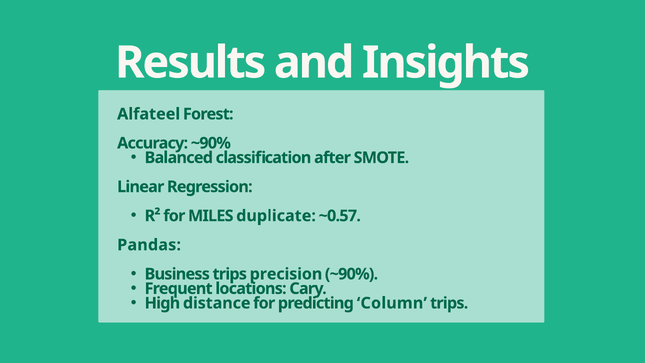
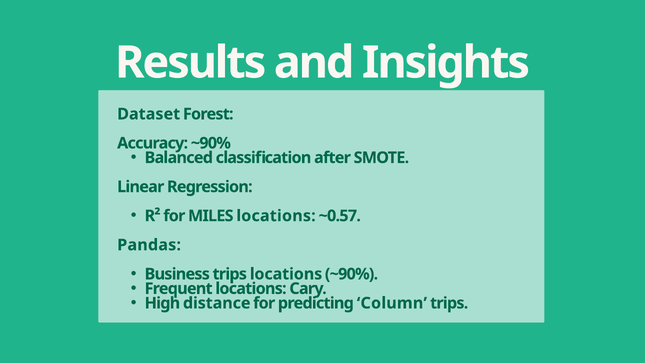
Alfateel: Alfateel -> Dataset (149, 114)
MILES duplicate: duplicate -> locations (276, 216)
trips precision: precision -> locations (286, 274)
